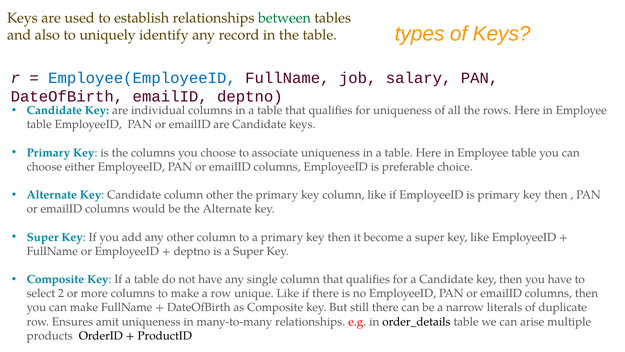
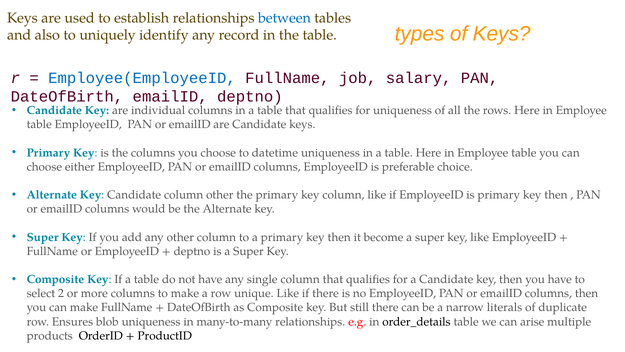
between colour: green -> blue (284, 18)
associate: associate -> datetime (275, 153)
amit: amit -> blob (107, 321)
